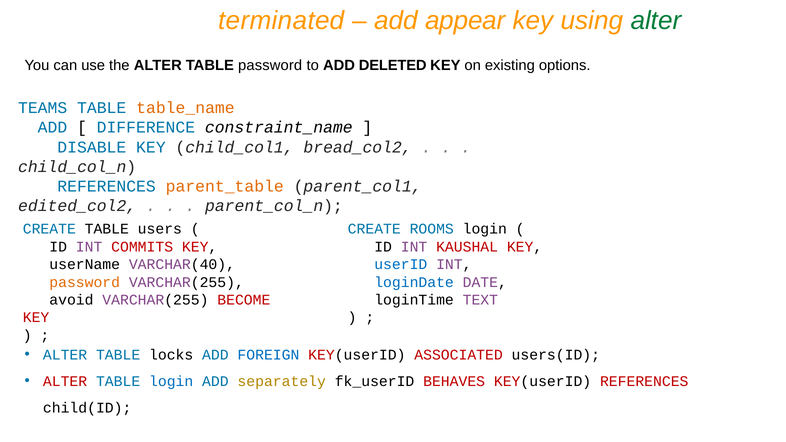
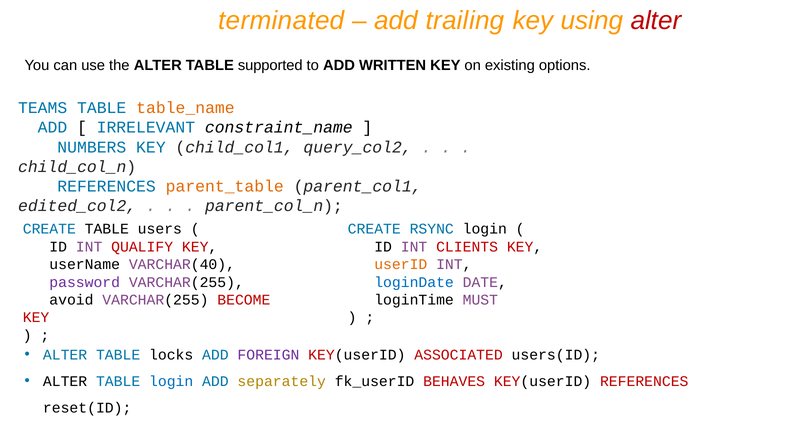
appear: appear -> trailing (465, 20)
alter colour: green -> red (656, 20)
TABLE password: password -> supported (270, 65)
DELETED: DELETED -> WRITTEN (393, 65)
DIFFERENCE: DIFFERENCE -> IRRELEVANT (146, 127)
DISABLE: DISABLE -> NUMBERS (92, 147)
bread_col2: bread_col2 -> query_col2 (358, 147)
ROOMS: ROOMS -> RSYNC (432, 229)
COMMITS: COMMITS -> QUALIFY (142, 247)
KAUSHAL: KAUSHAL -> CLIENTS (467, 247)
userID colour: blue -> orange (401, 265)
password colour: orange -> purple (85, 282)
TEXT: TEXT -> MUST (480, 300)
FOREIGN colour: blue -> purple (268, 355)
ALTER colour: red -> black (65, 381)
child(ID: child(ID -> reset(ID (87, 408)
